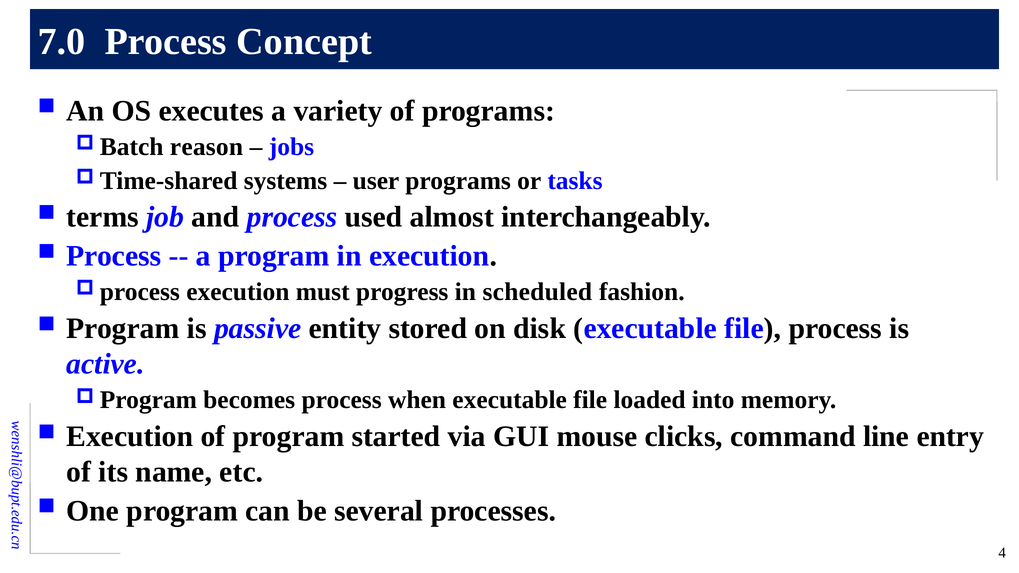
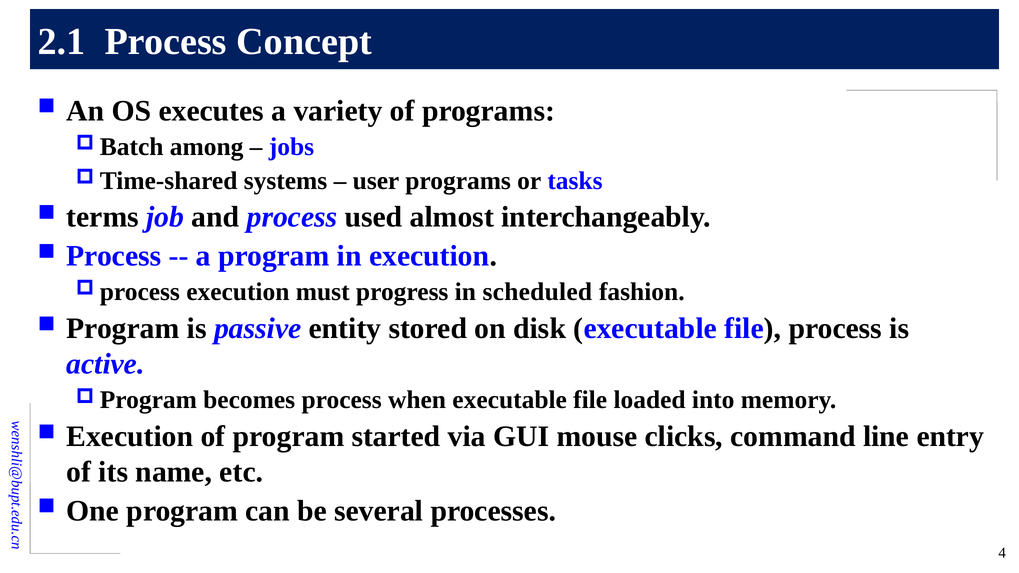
7.0: 7.0 -> 2.1 (62, 42)
reason: reason -> among (207, 147)
